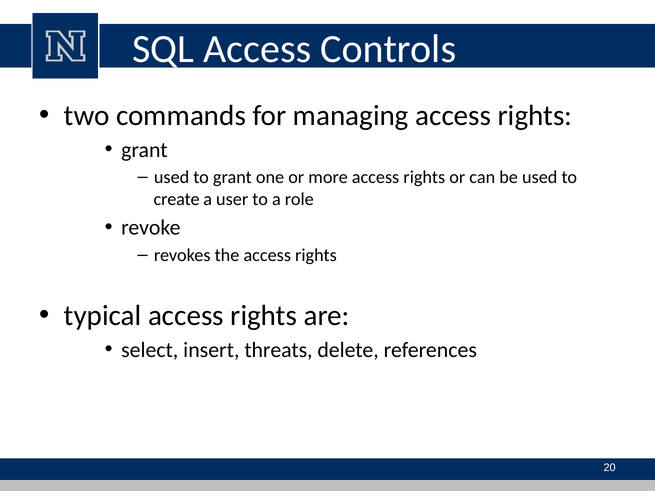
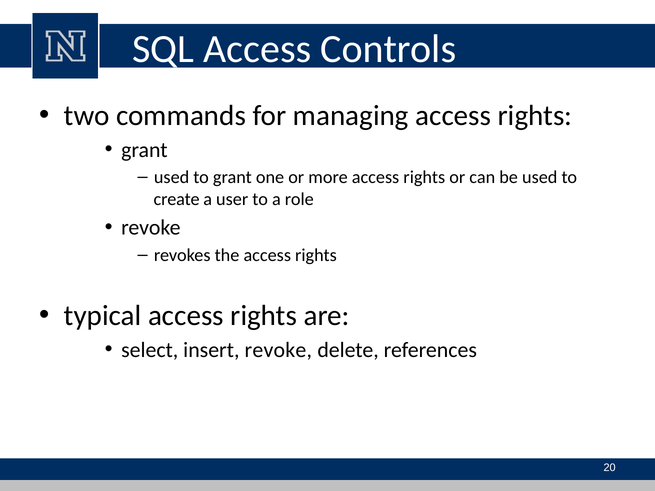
insert threats: threats -> revoke (278, 350)
